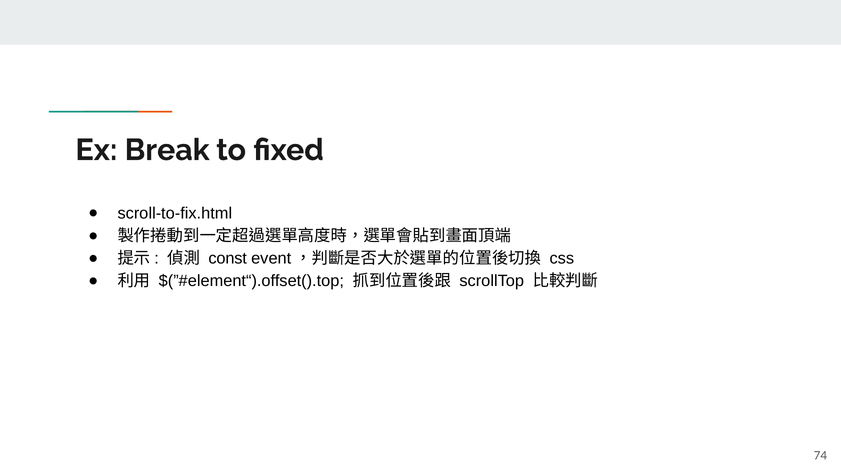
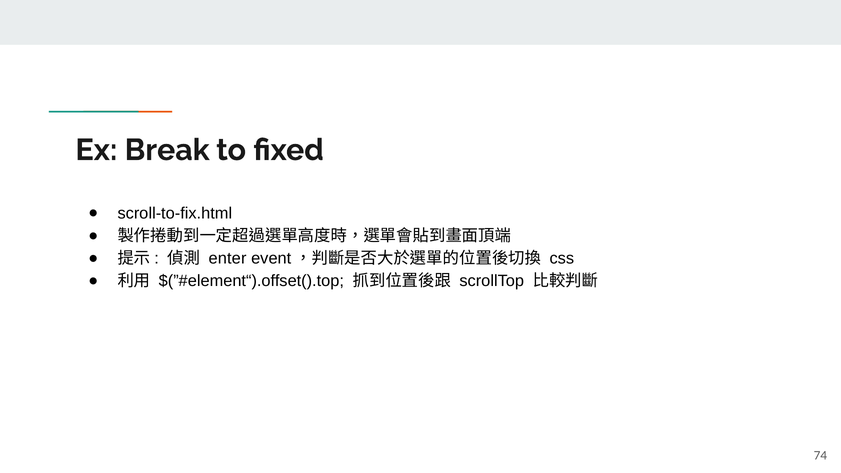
const: const -> enter (227, 259)
